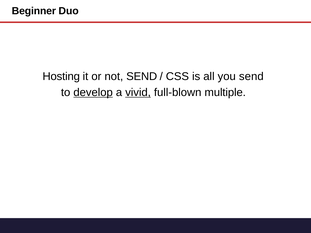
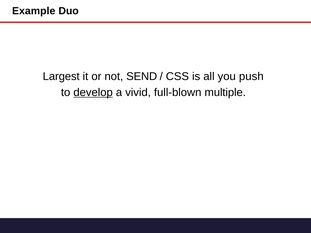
Beginner: Beginner -> Example (34, 11)
Hosting: Hosting -> Largest (61, 76)
you send: send -> push (251, 76)
vivid underline: present -> none (138, 93)
